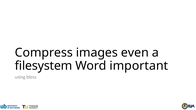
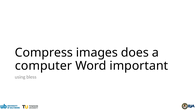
even: even -> does (135, 53)
filesystem: filesystem -> computer (43, 66)
